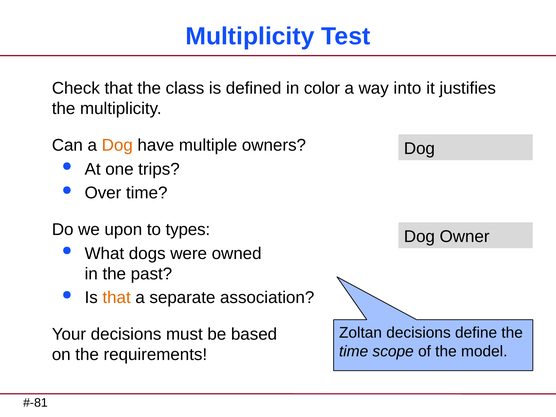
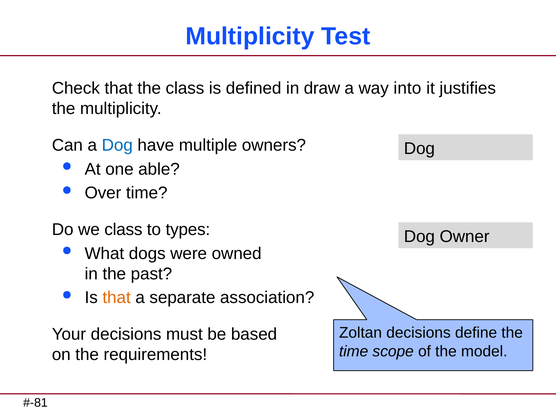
color: color -> draw (322, 88)
Dog colour: orange -> blue (117, 145)
trips: trips -> able (159, 169)
we upon: upon -> class (123, 230)
